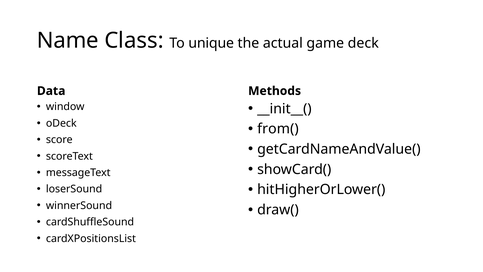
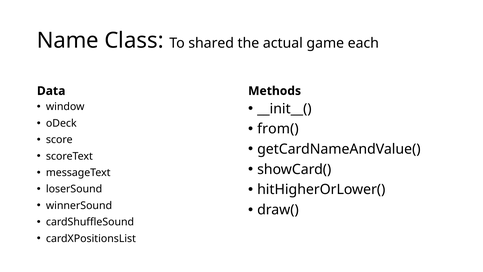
unique: unique -> shared (211, 43)
deck: deck -> each (363, 43)
